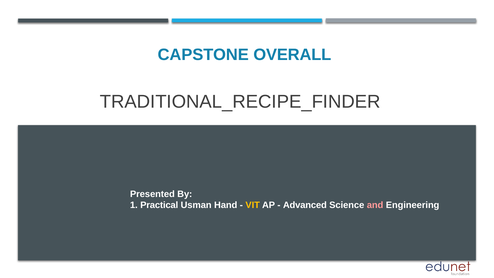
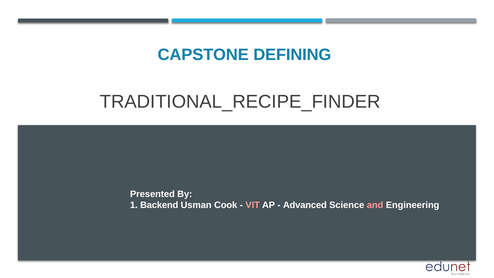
OVERALL: OVERALL -> DEFINING (292, 55)
Practical: Practical -> Backend (159, 205)
Hand: Hand -> Cook (226, 205)
VIT colour: yellow -> pink (253, 205)
